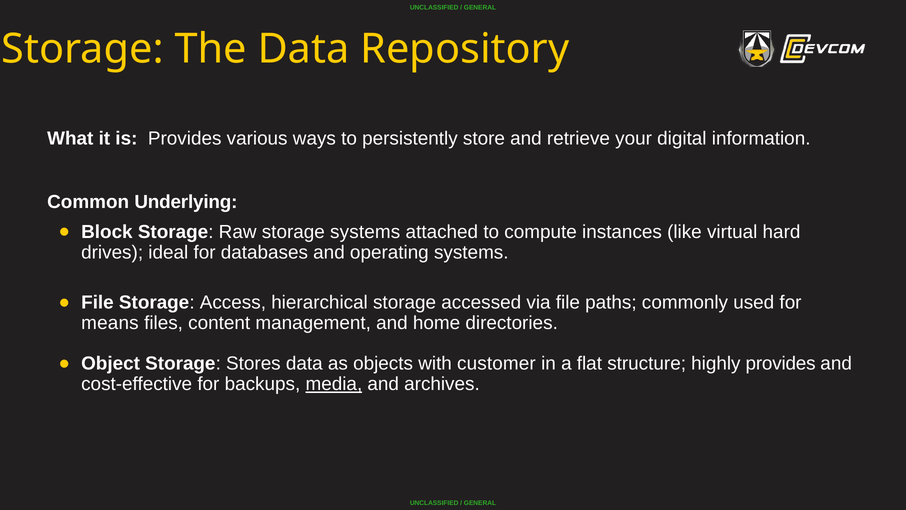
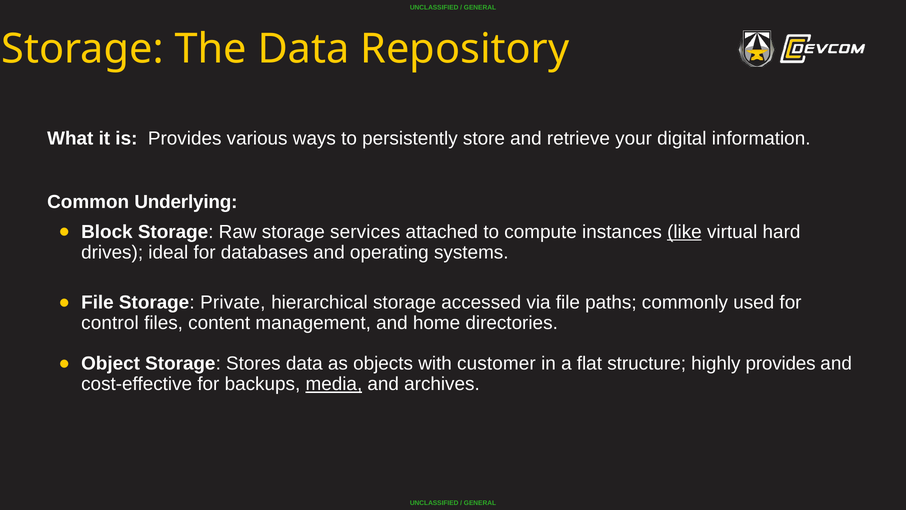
storage systems: systems -> services (365, 232)
like underline: none -> present (684, 232)
Access: Access -> Private (233, 302)
means: means -> control (110, 323)
